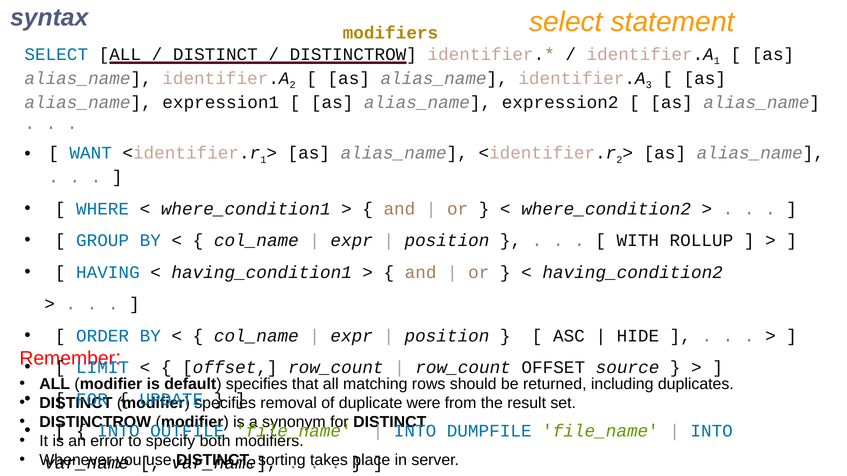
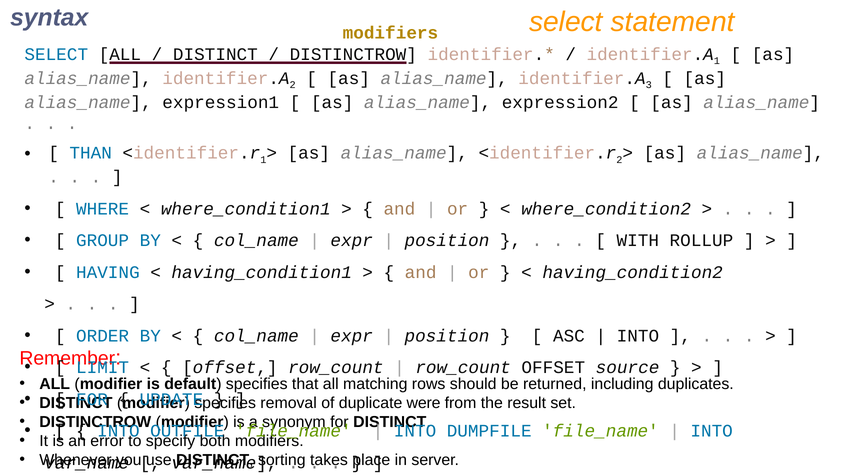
WANT: WANT -> THAN (91, 153)
HIDE: HIDE -> INTO (638, 336)
